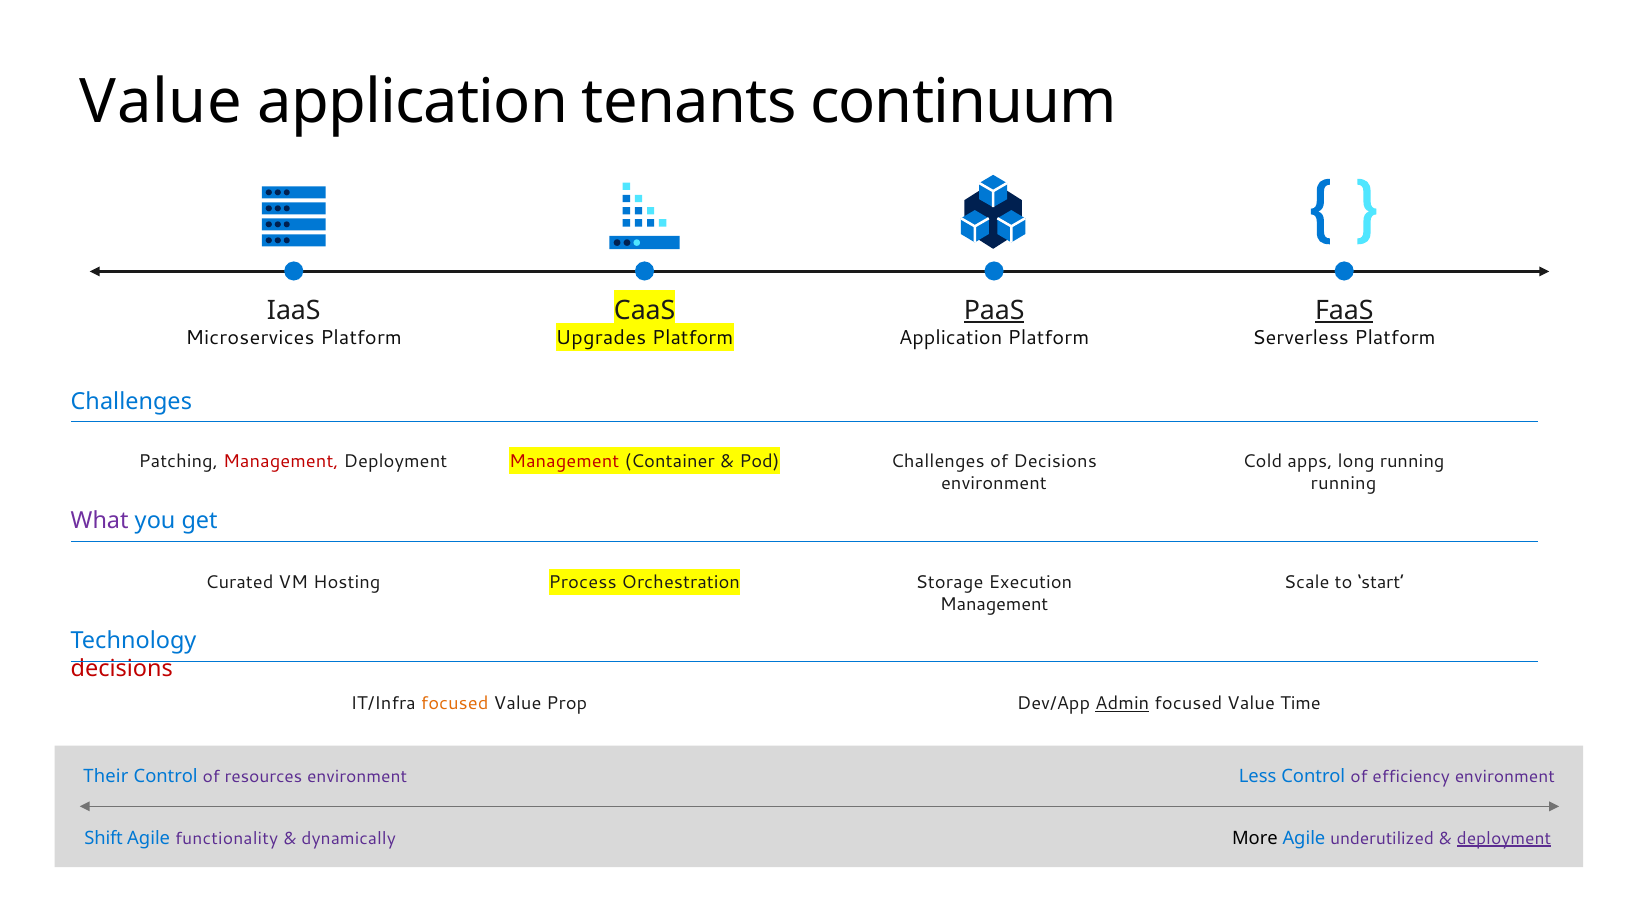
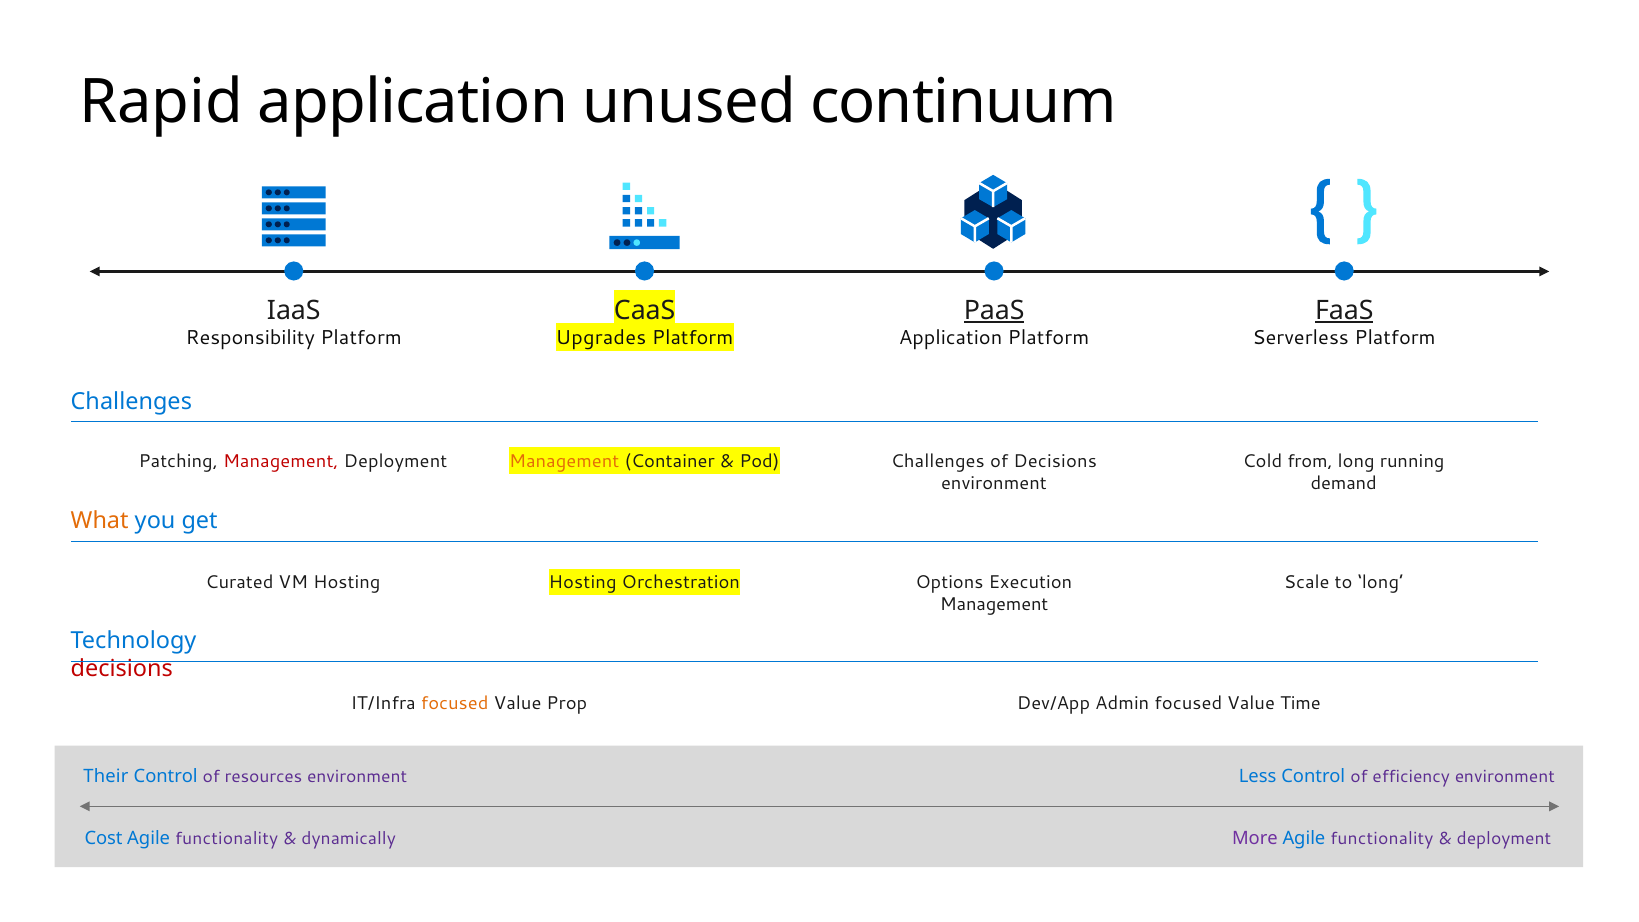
Value: Value -> Rapid (161, 103)
tenants: tenants -> unused (689, 103)
Microservices: Microservices -> Responsibility (250, 338)
Management colour: red -> orange (564, 461)
apps: apps -> from (1310, 461)
running: running -> demand (1344, 484)
What colour: purple -> orange (100, 521)
Hosting Process: Process -> Hosting (583, 582)
Storage: Storage -> Options (950, 582)
to start: start -> long (1381, 582)
Admin underline: present -> none (1122, 703)
Shift: Shift -> Cost (104, 838)
More colour: black -> purple (1255, 838)
underutilized: underutilized -> functionality (1382, 838)
deployment underline: present -> none (1504, 838)
